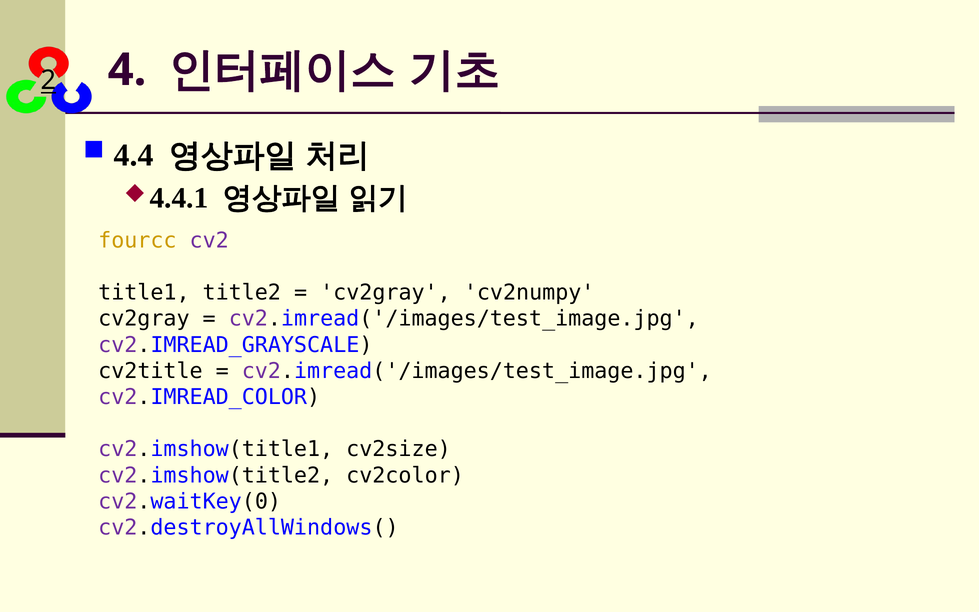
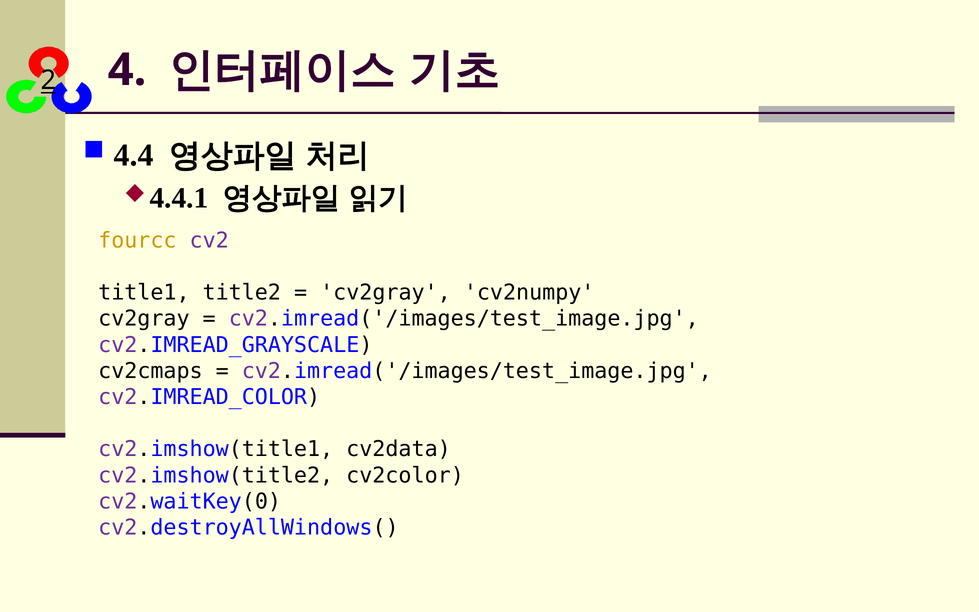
cv2title: cv2title -> cv2cmaps (150, 371)
cv2size: cv2size -> cv2data (399, 449)
